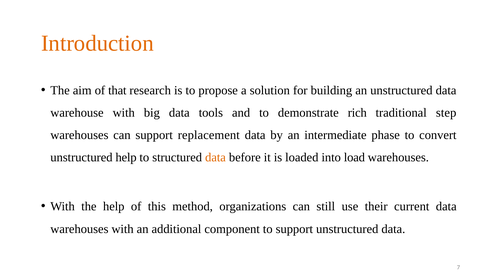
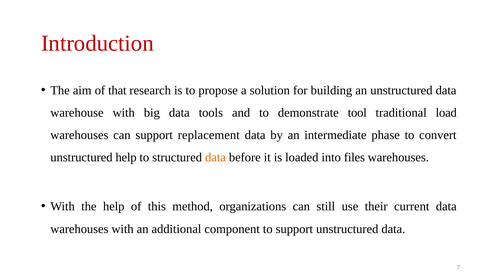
Introduction colour: orange -> red (97, 43)
rich: rich -> tool (357, 113)
step: step -> load (446, 113)
load: load -> files (354, 158)
